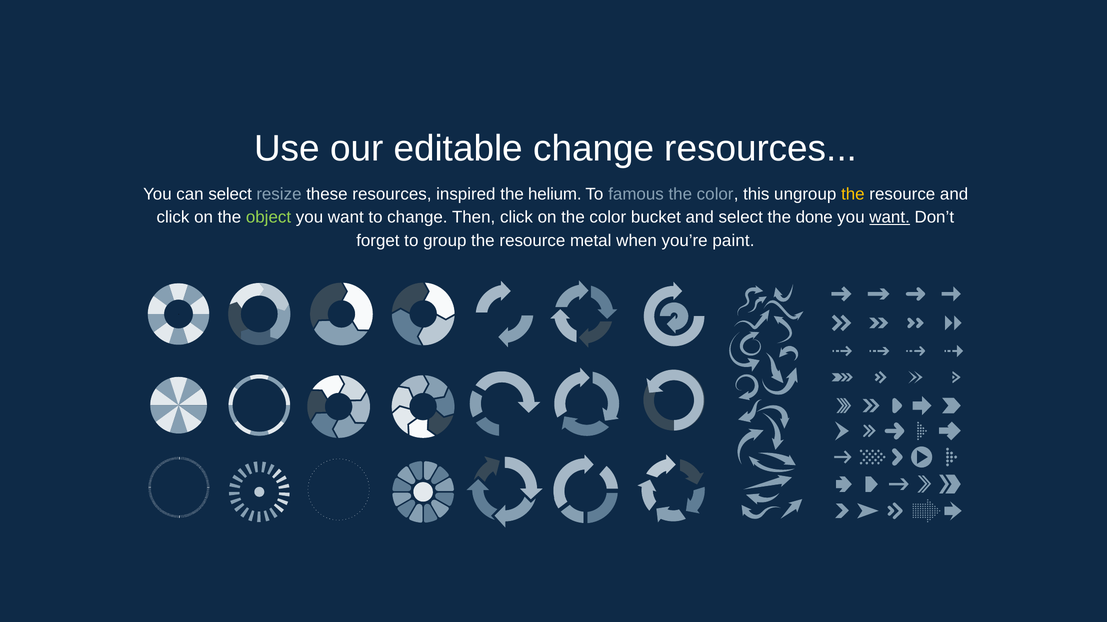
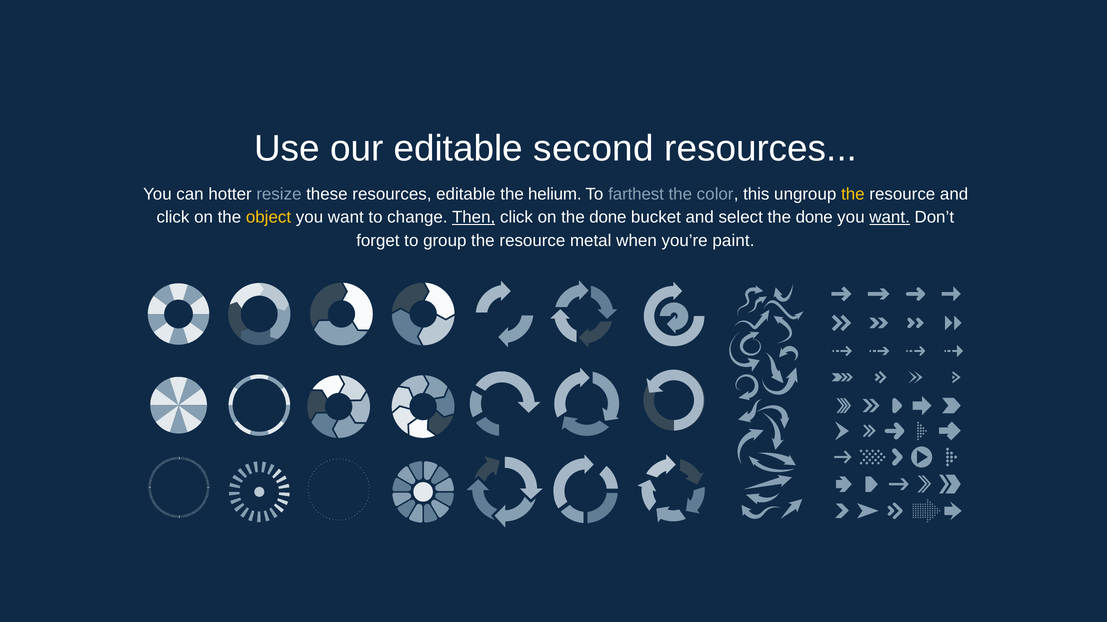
editable change: change -> second (594, 149)
can select: select -> hotter (230, 194)
resources inspired: inspired -> editable (466, 194)
famous: famous -> farthest (636, 194)
object colour: light green -> yellow (268, 218)
Then underline: none -> present (474, 218)
on the color: color -> done (608, 218)
